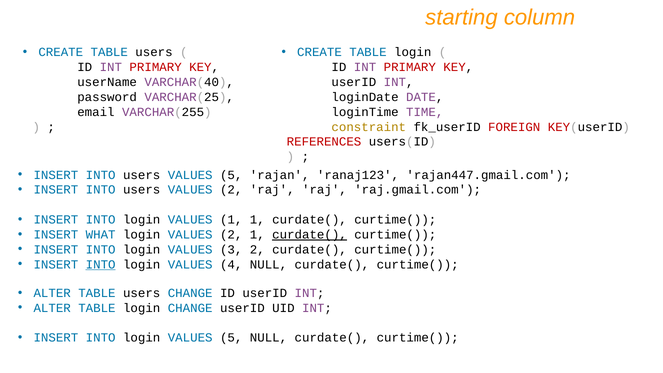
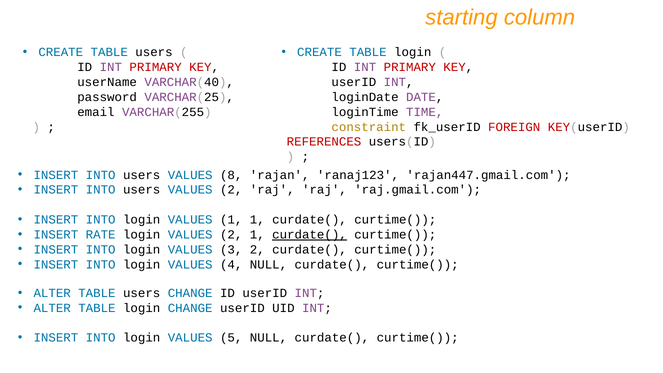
users VALUES 5: 5 -> 8 (231, 175)
WHAT: WHAT -> RATE (101, 235)
INTO underline: present -> none (101, 264)
